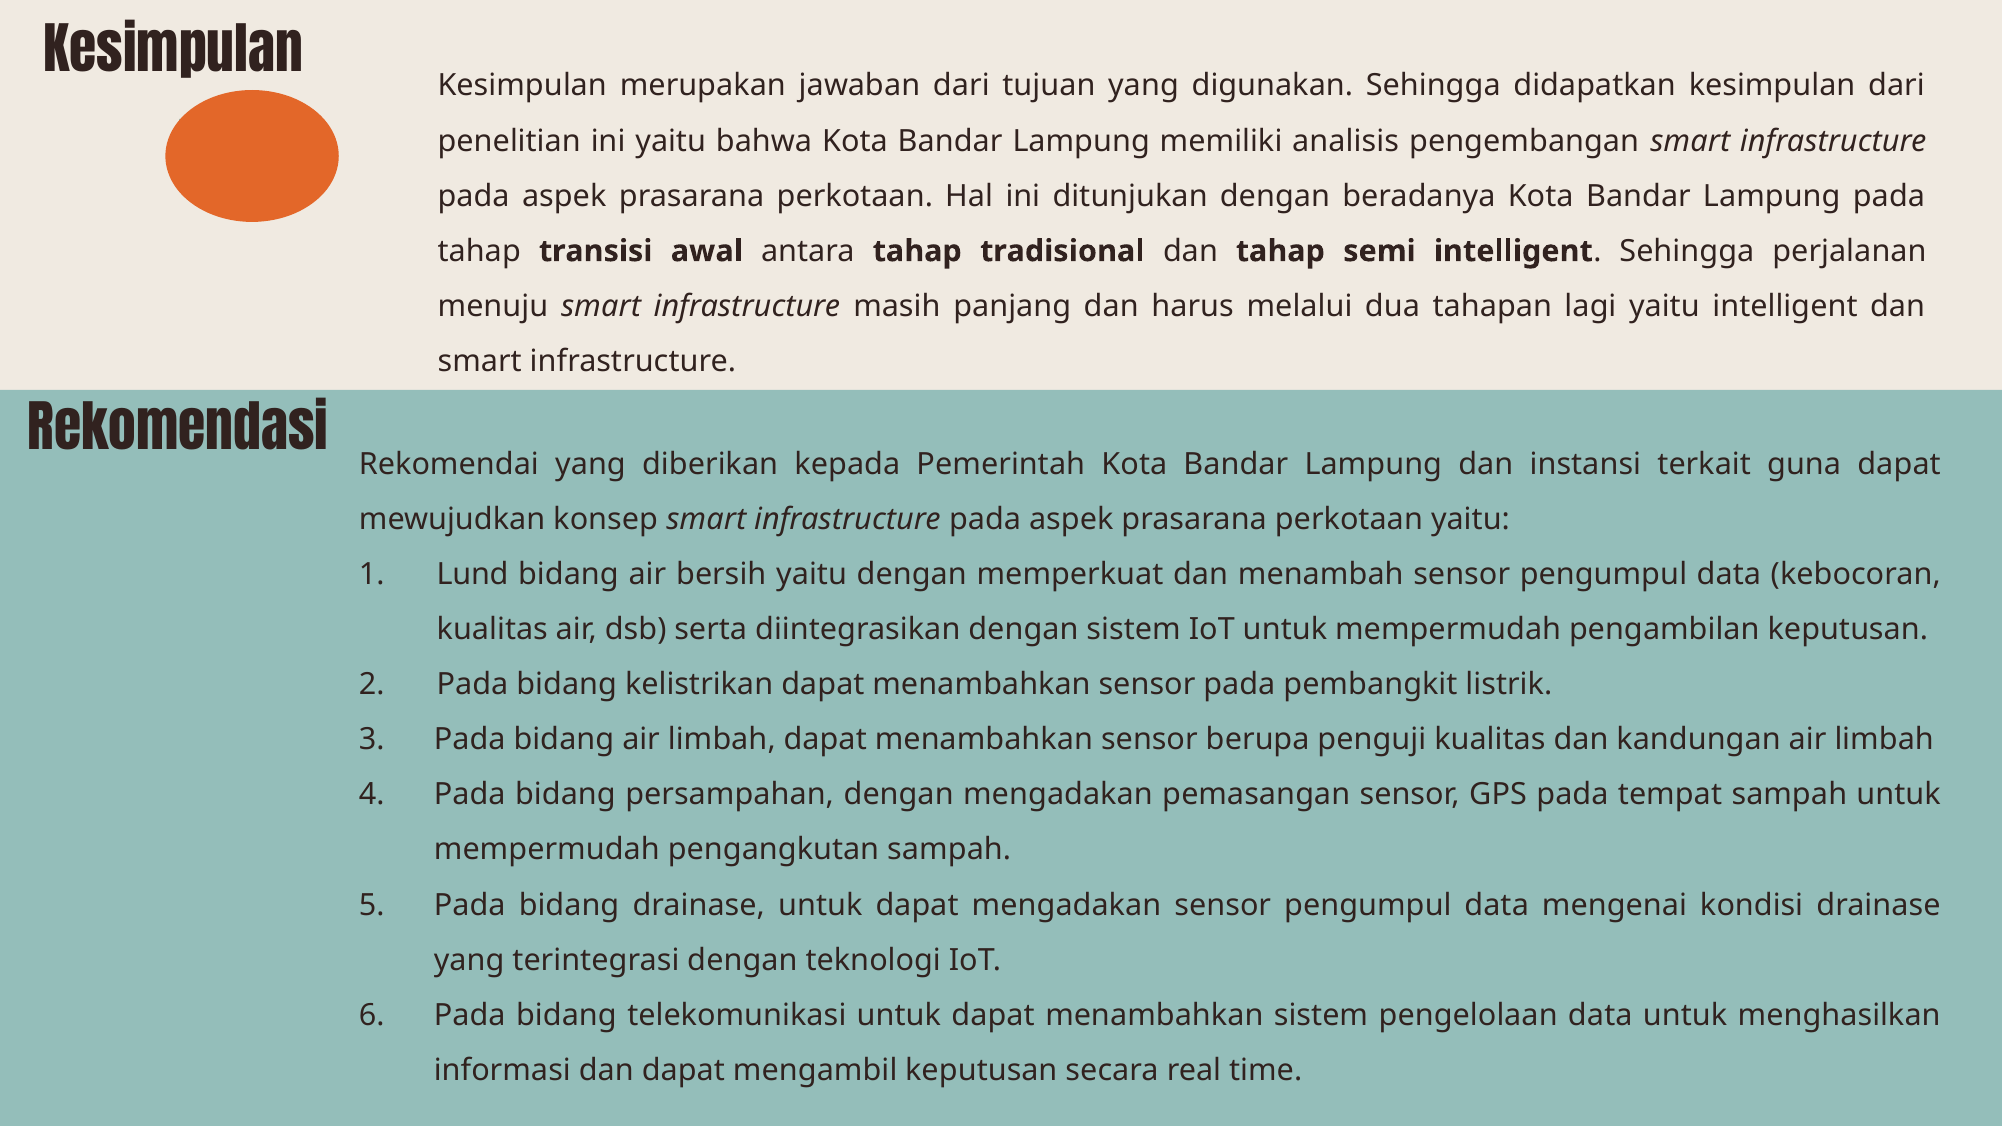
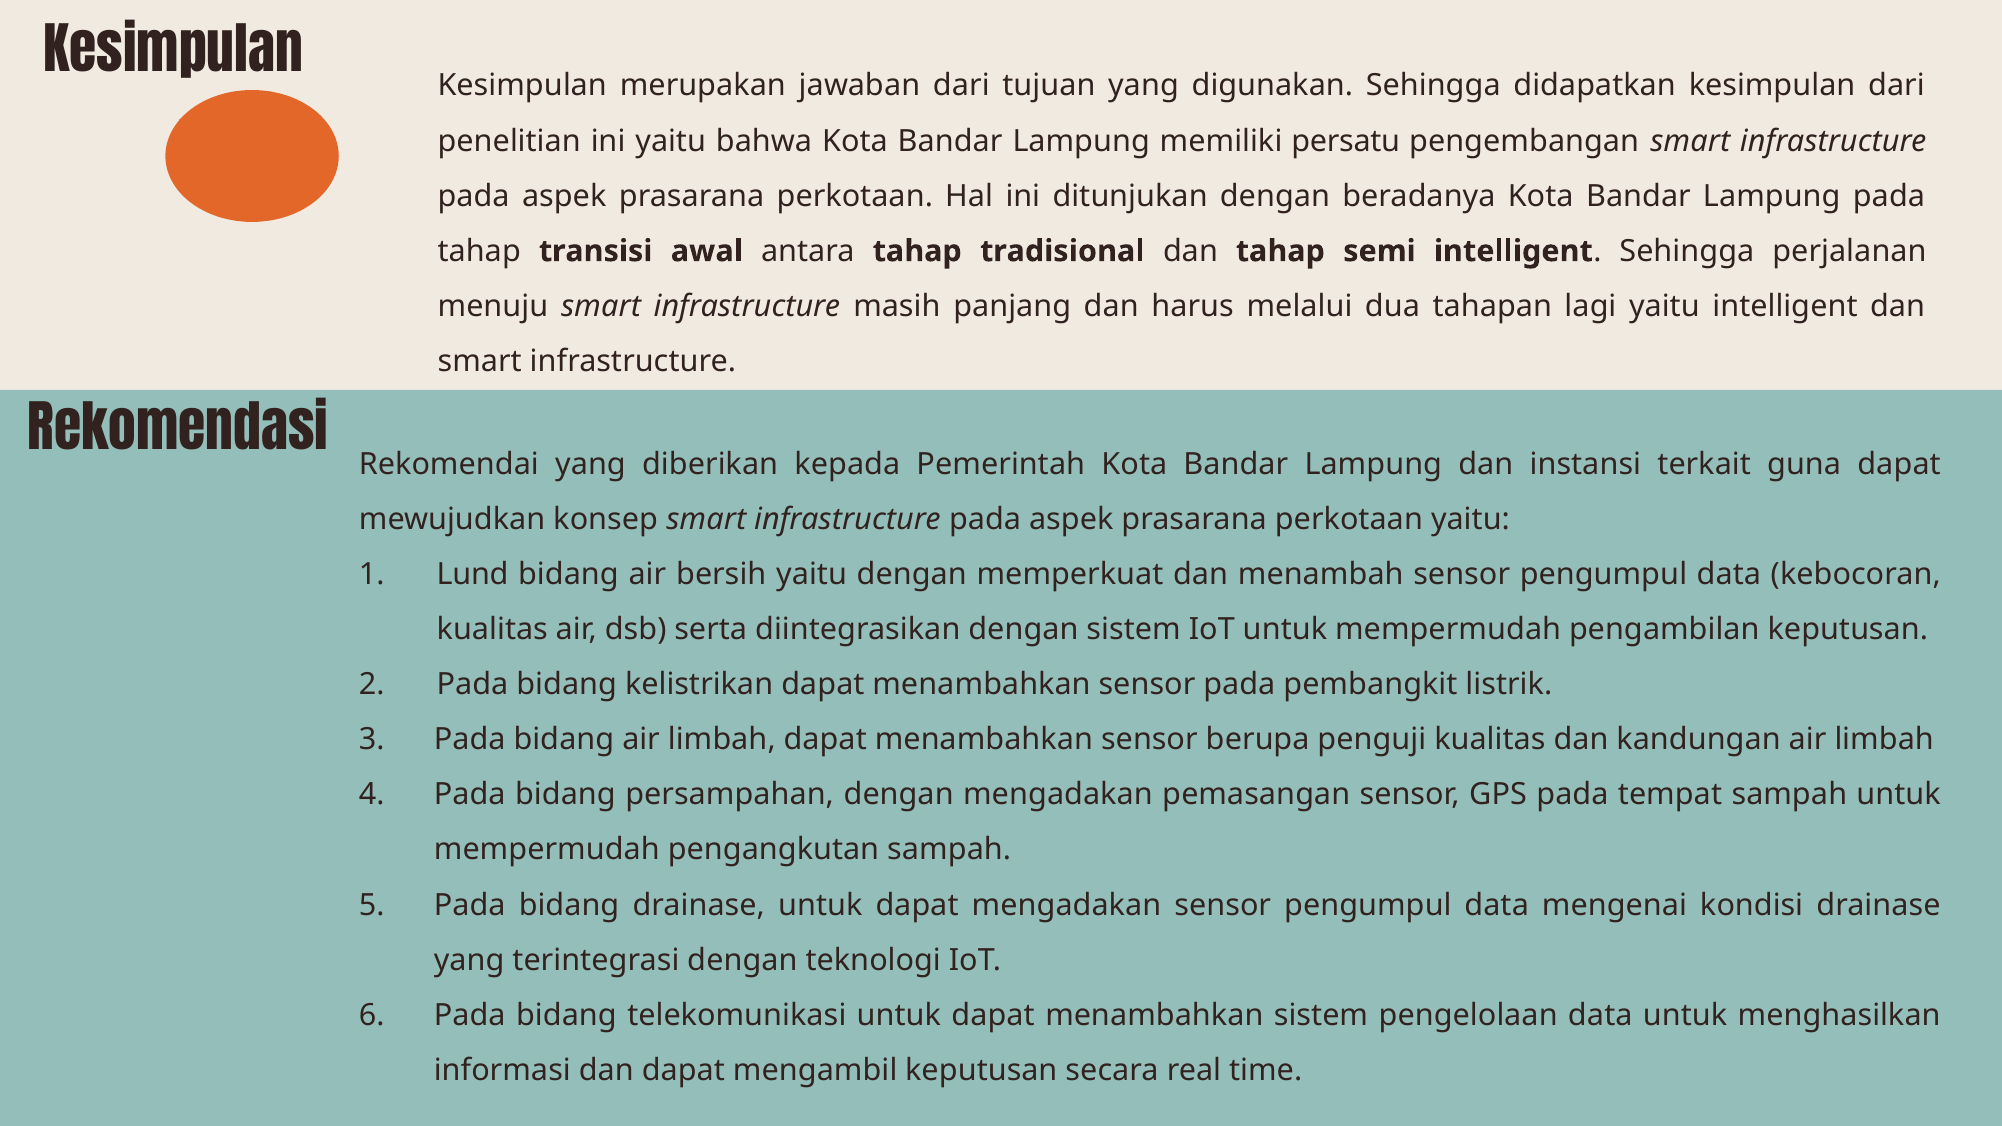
analisis: analisis -> persatu (1346, 141)
